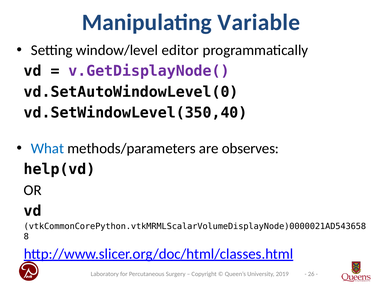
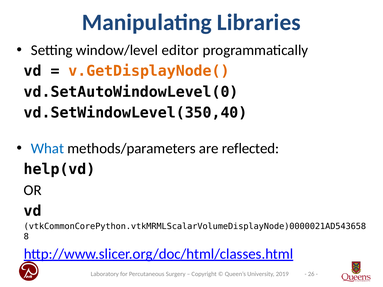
Variable: Variable -> Libraries (259, 22)
v.GetDisplayNode( colour: purple -> orange (149, 71)
observes: observes -> reflected (250, 149)
